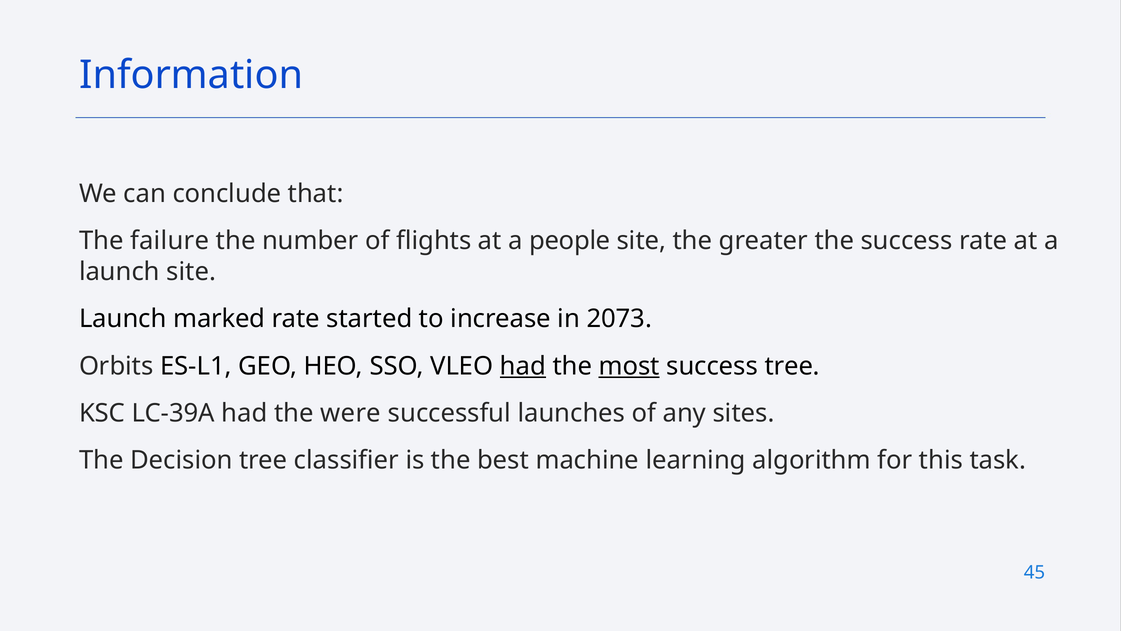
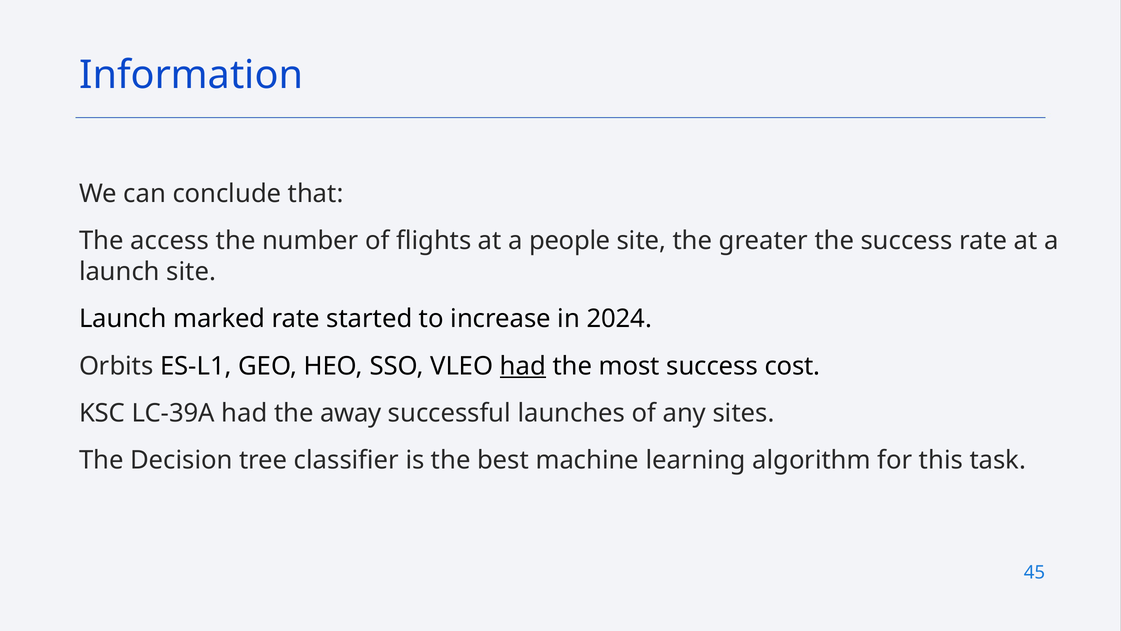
failure: failure -> access (170, 241)
2073: 2073 -> 2024 (619, 319)
most underline: present -> none (629, 366)
success tree: tree -> cost (792, 366)
were: were -> away (351, 413)
